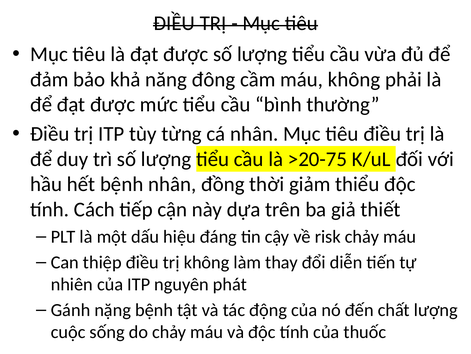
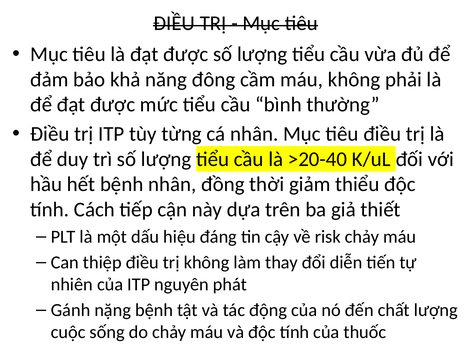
>20-75: >20-75 -> >20-40 (318, 159)
